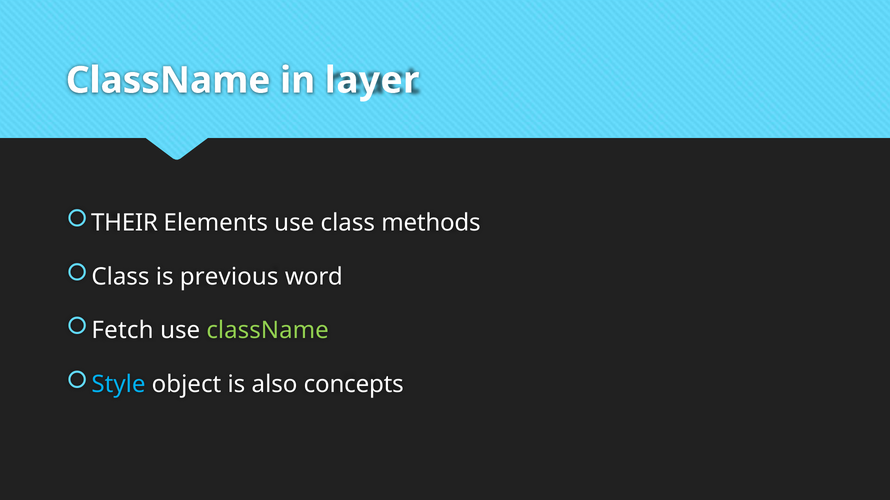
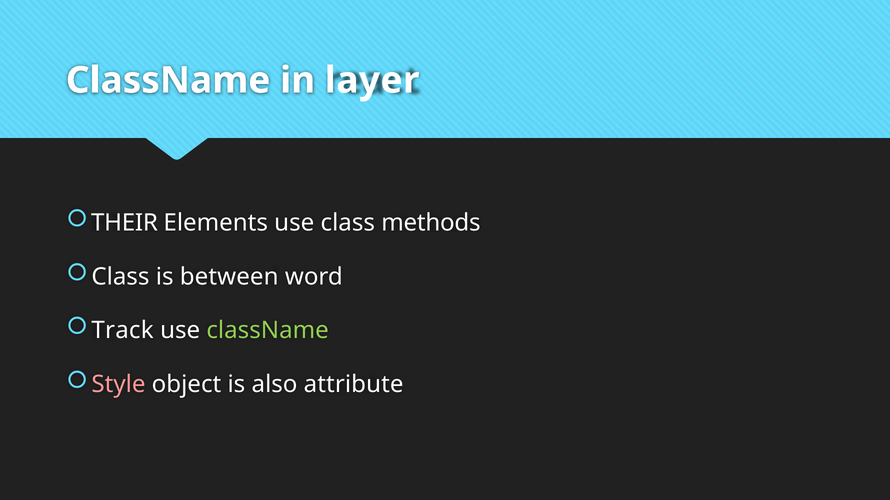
previous: previous -> between (229, 277)
Fetch: Fetch -> Track (123, 331)
Style colour: light blue -> pink (118, 385)
concepts: concepts -> attribute (354, 385)
